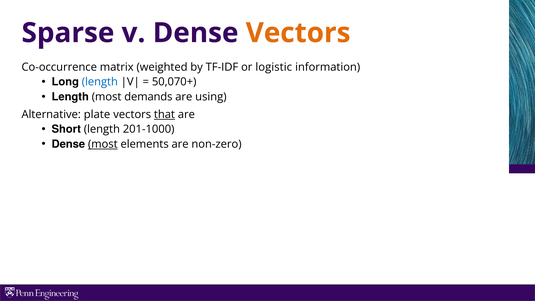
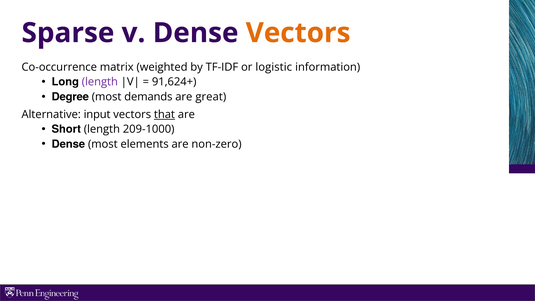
length colour: blue -> purple (100, 82)
50,070+: 50,070+ -> 91,624+ (174, 82)
Length: Length -> Degree (70, 97)
using: using -> great (211, 97)
plate: plate -> input (97, 114)
201-1000: 201-1000 -> 209-1000 (149, 129)
most underline: present -> none (103, 144)
